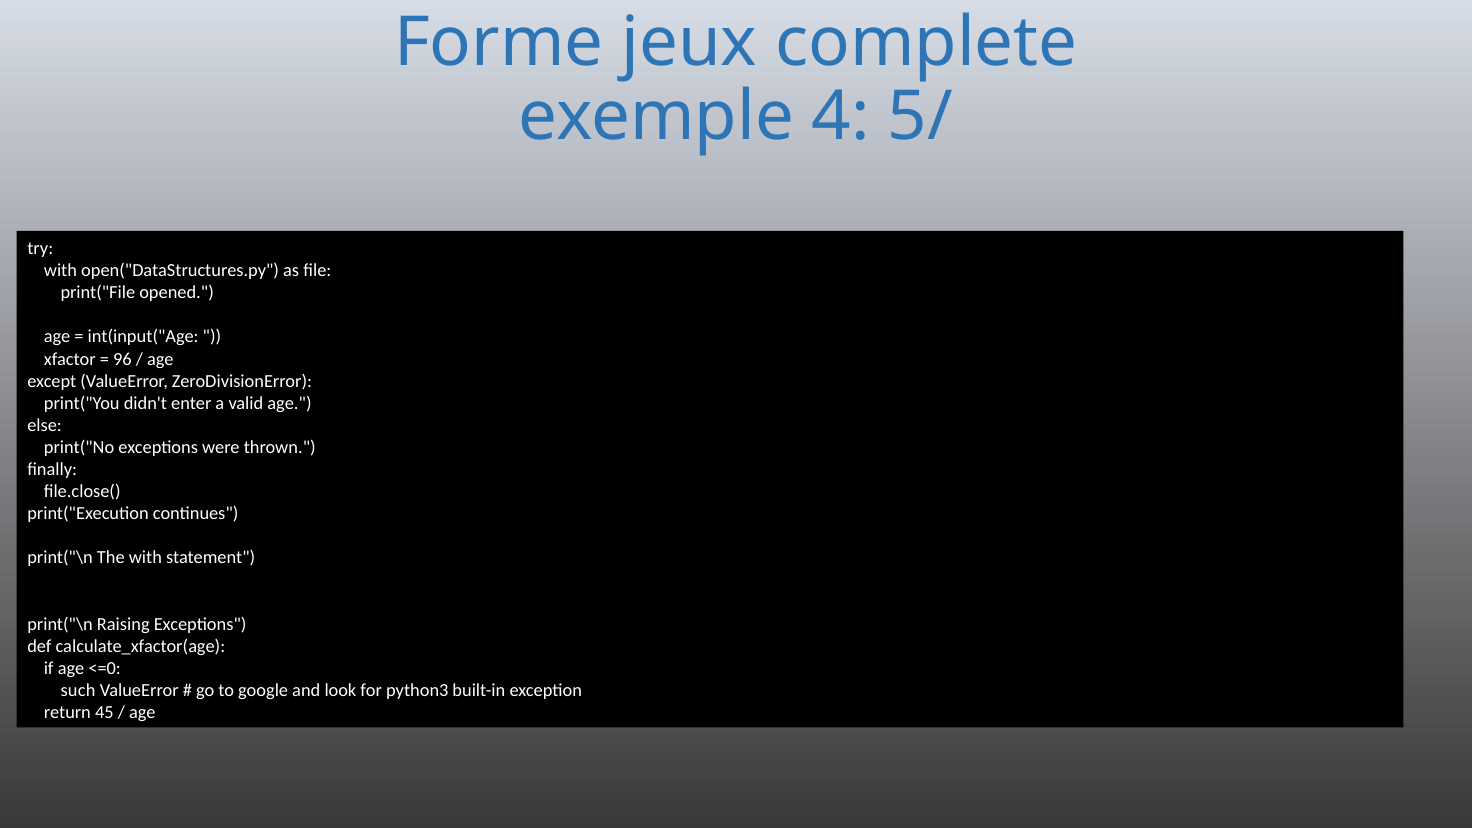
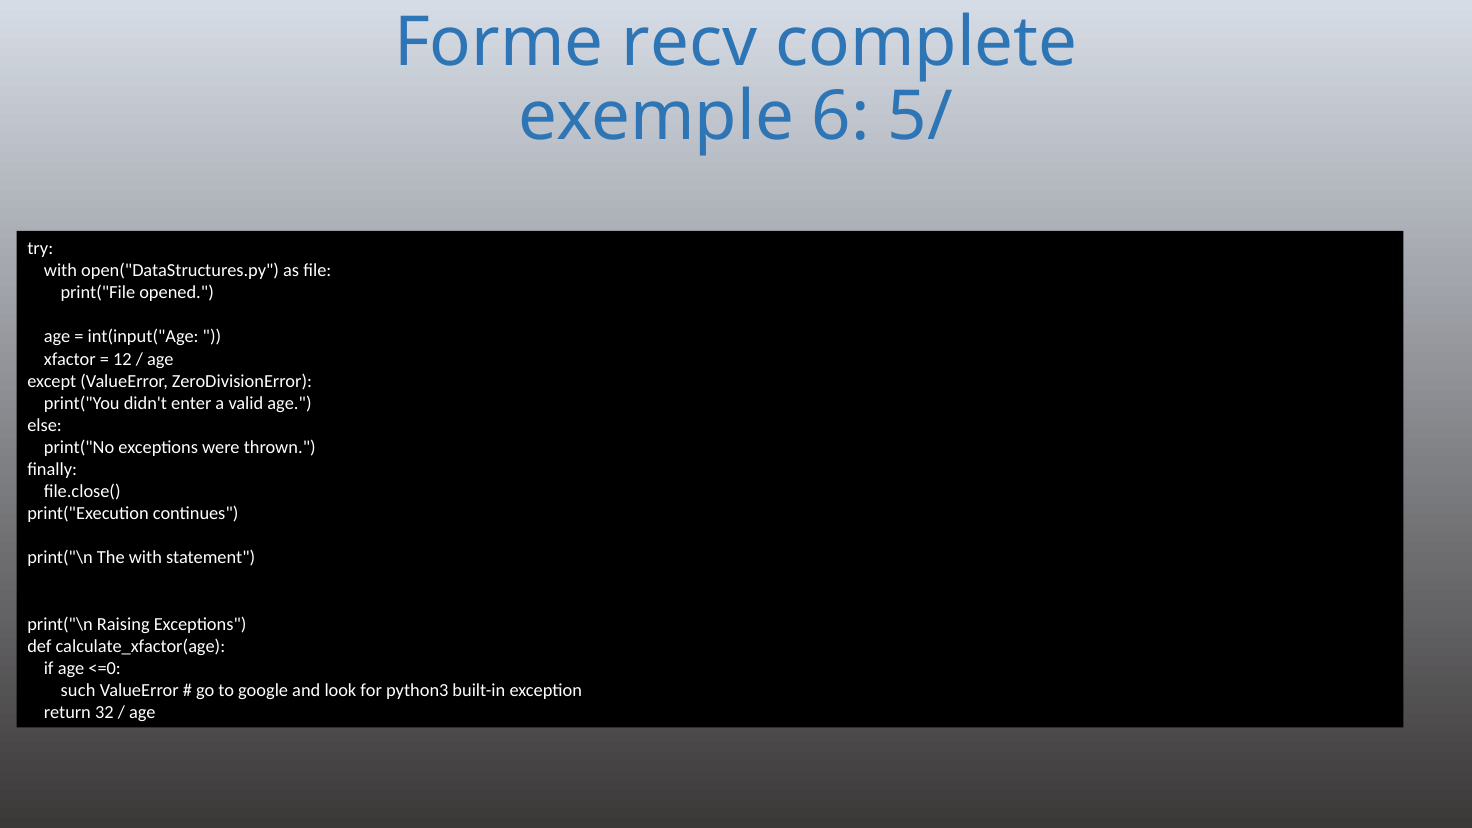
jeux: jeux -> recv (689, 42)
4: 4 -> 6 (841, 117)
96: 96 -> 12 (122, 359)
45: 45 -> 32 (104, 712)
